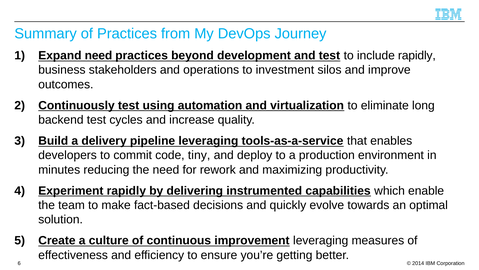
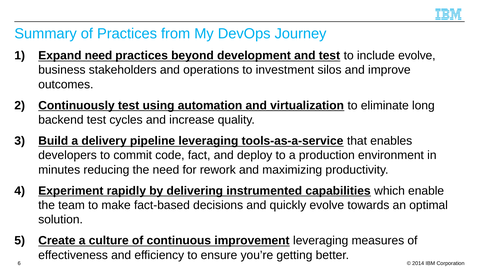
include rapidly: rapidly -> evolve (417, 55)
tiny: tiny -> fact (199, 155)
